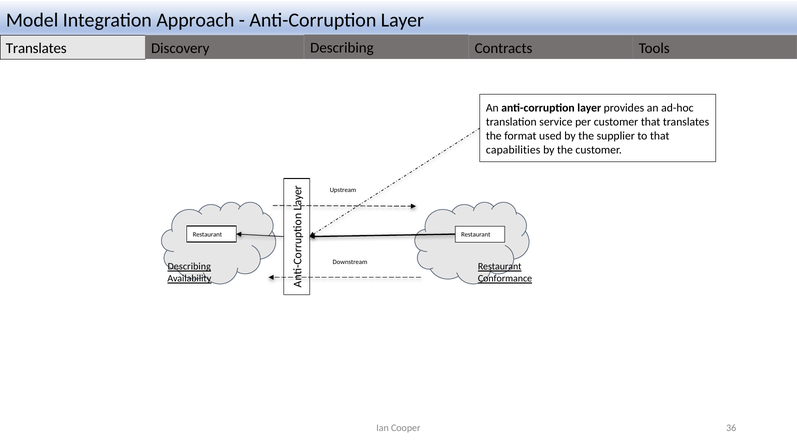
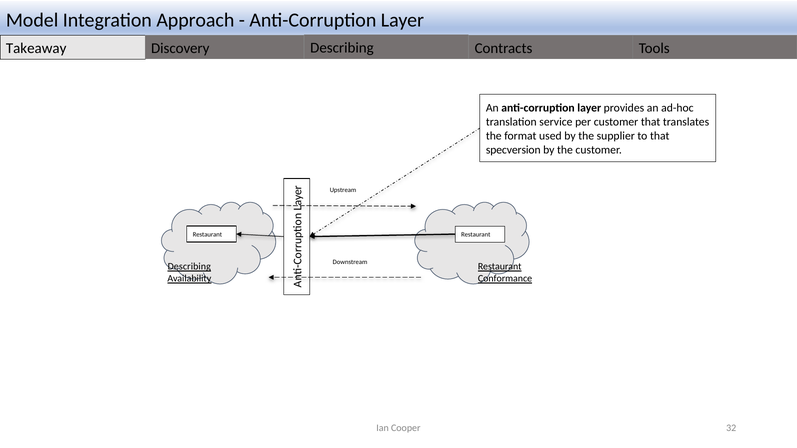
Translates: Translates -> Takeaway (36, 48)
capabilities: capabilities -> specversion (513, 150)
36: 36 -> 32 (731, 428)
